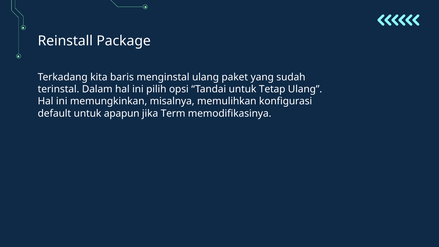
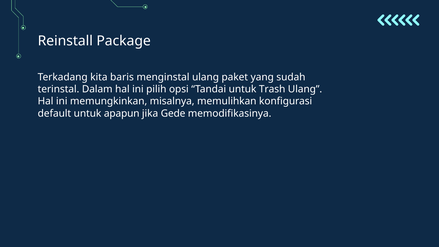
Tetap: Tetap -> Trash (272, 89)
Term: Term -> Gede (173, 113)
